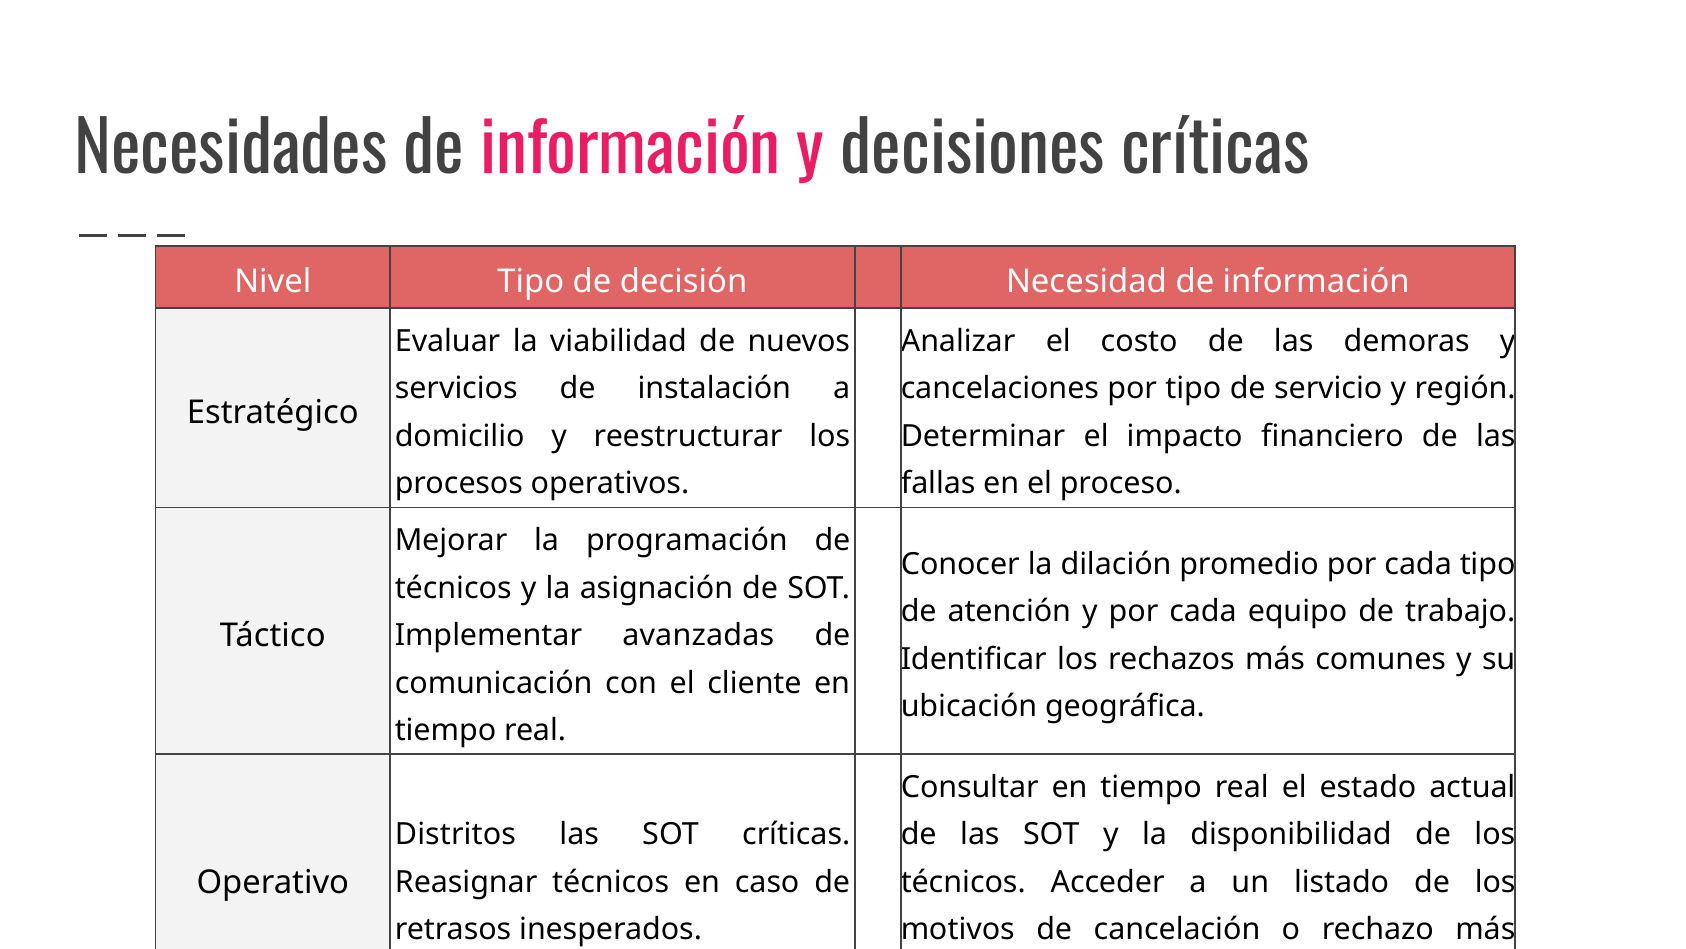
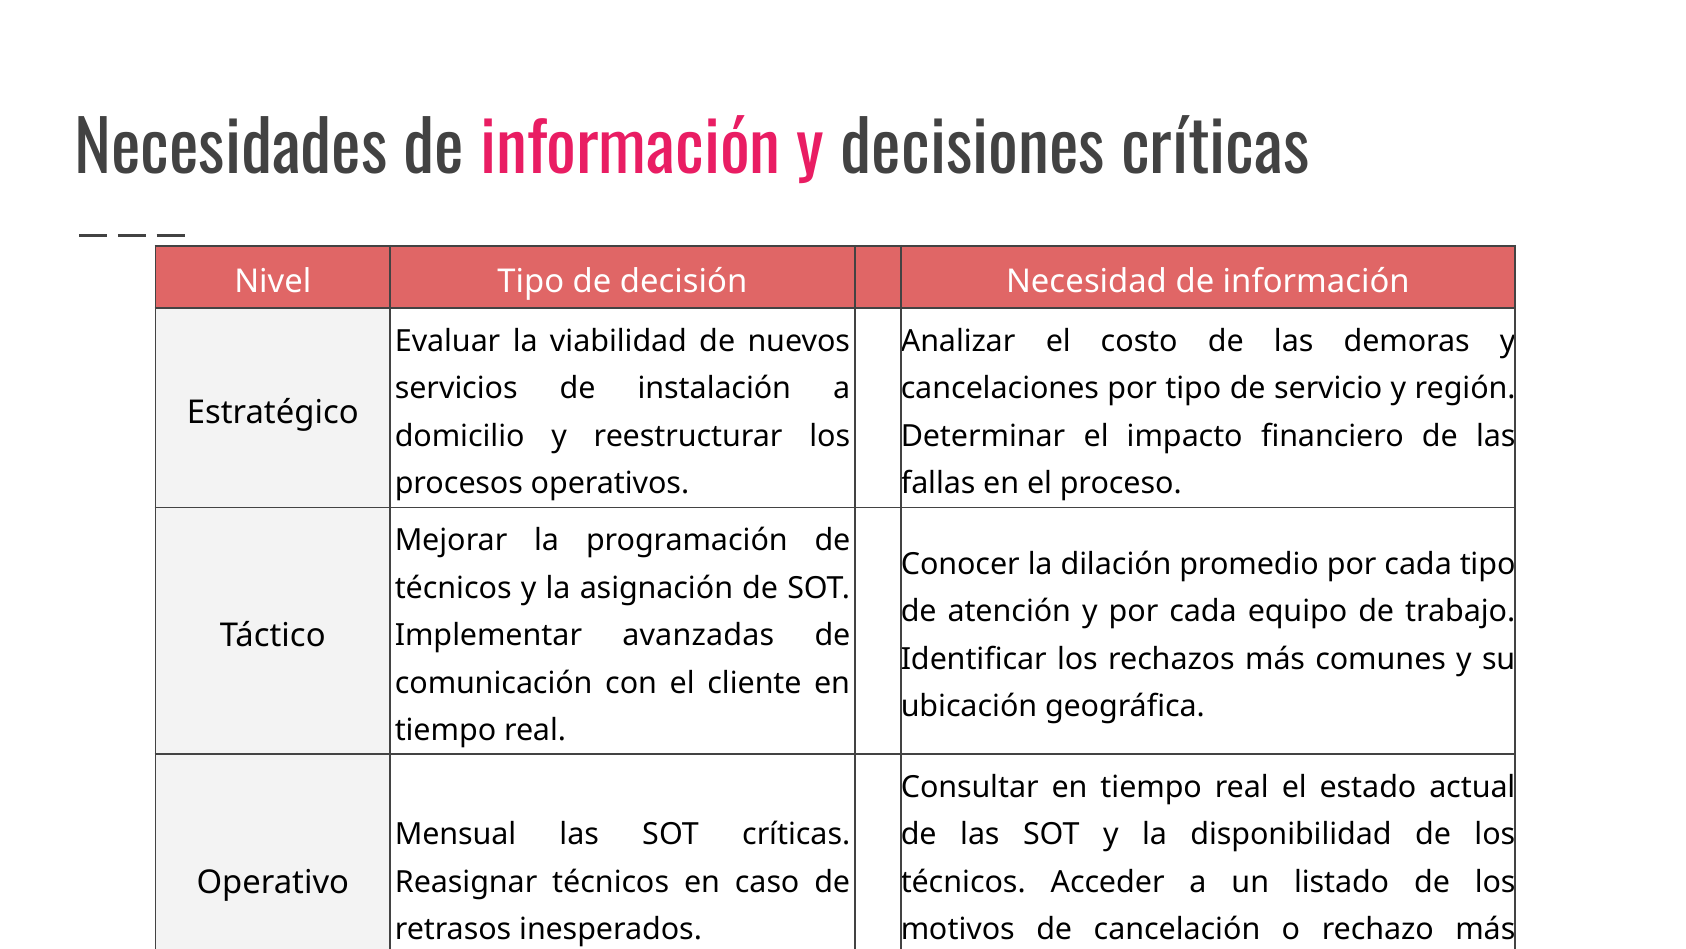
Distritos: Distritos -> Mensual (456, 834)
